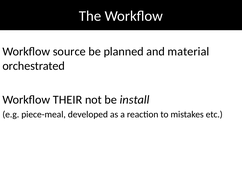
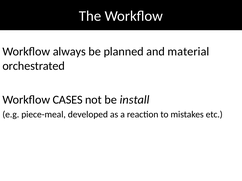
source: source -> always (69, 52)
THEIR: THEIR -> CASES (68, 100)
